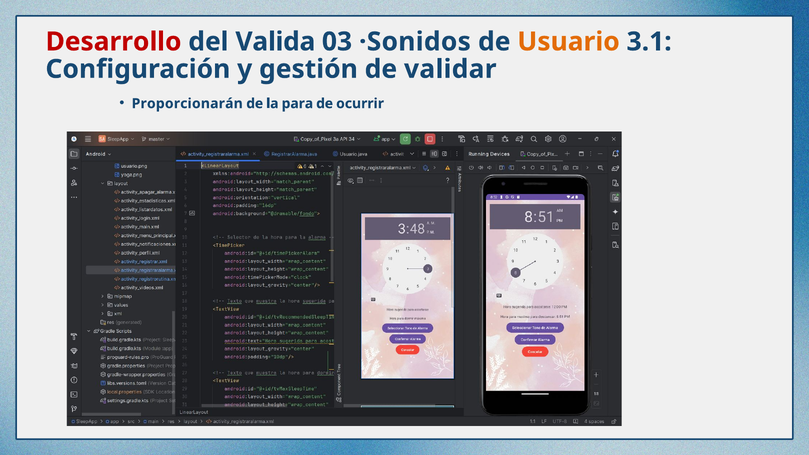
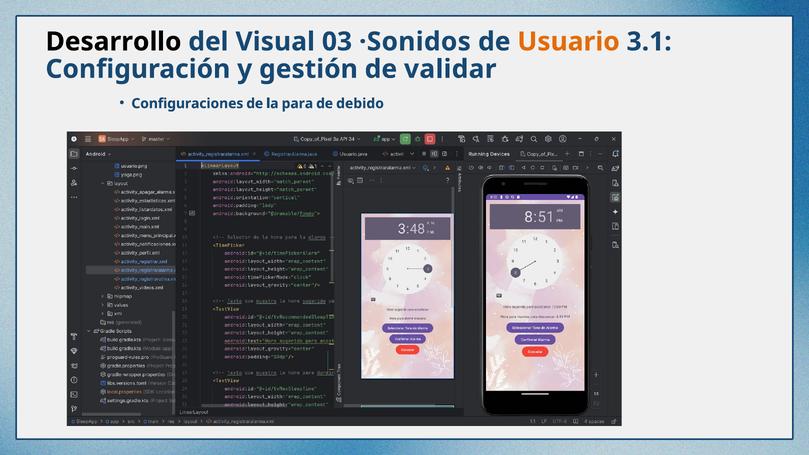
Desarrollo colour: red -> black (114, 42)
Valida: Valida -> Visual (275, 42)
Proporcionarán: Proporcionarán -> Configuraciones (187, 104)
ocurrir: ocurrir -> debido (360, 104)
